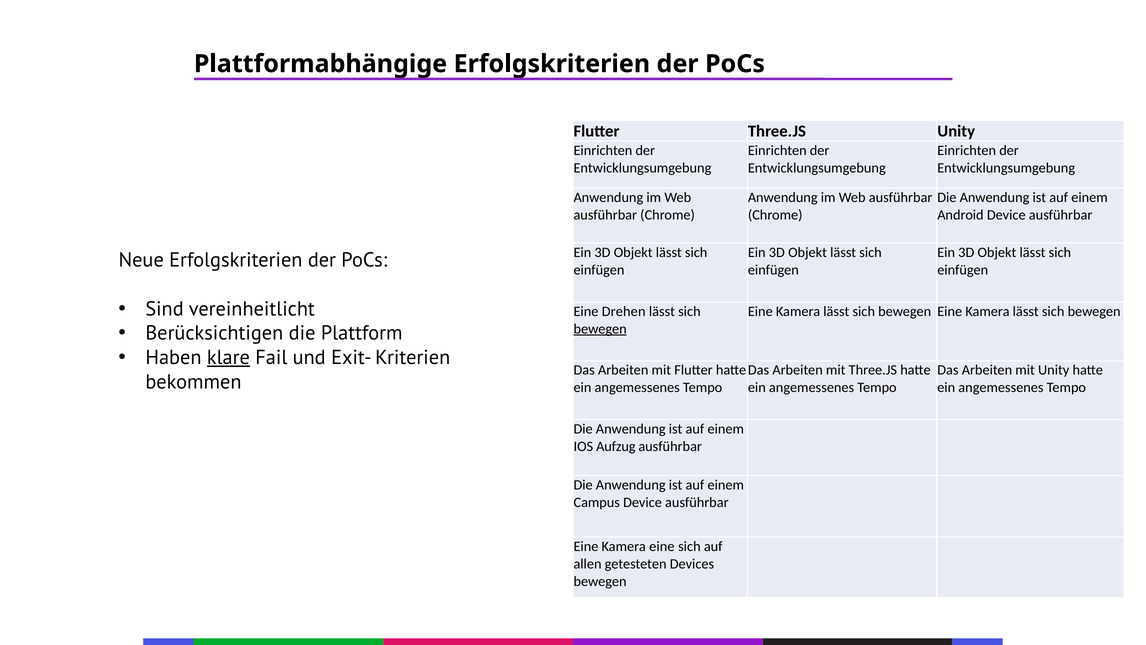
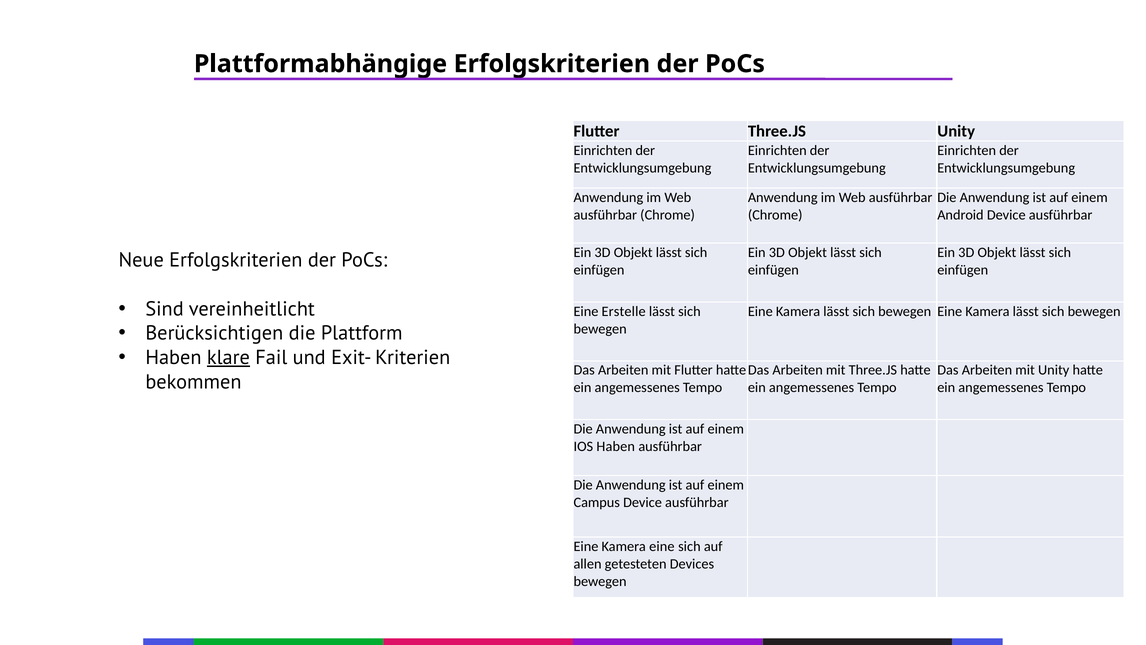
Drehen: Drehen -> Erstelle (624, 311)
bewegen underline: present -> none (600, 329)
IOS Aufzug: Aufzug -> Haben (616, 446)
